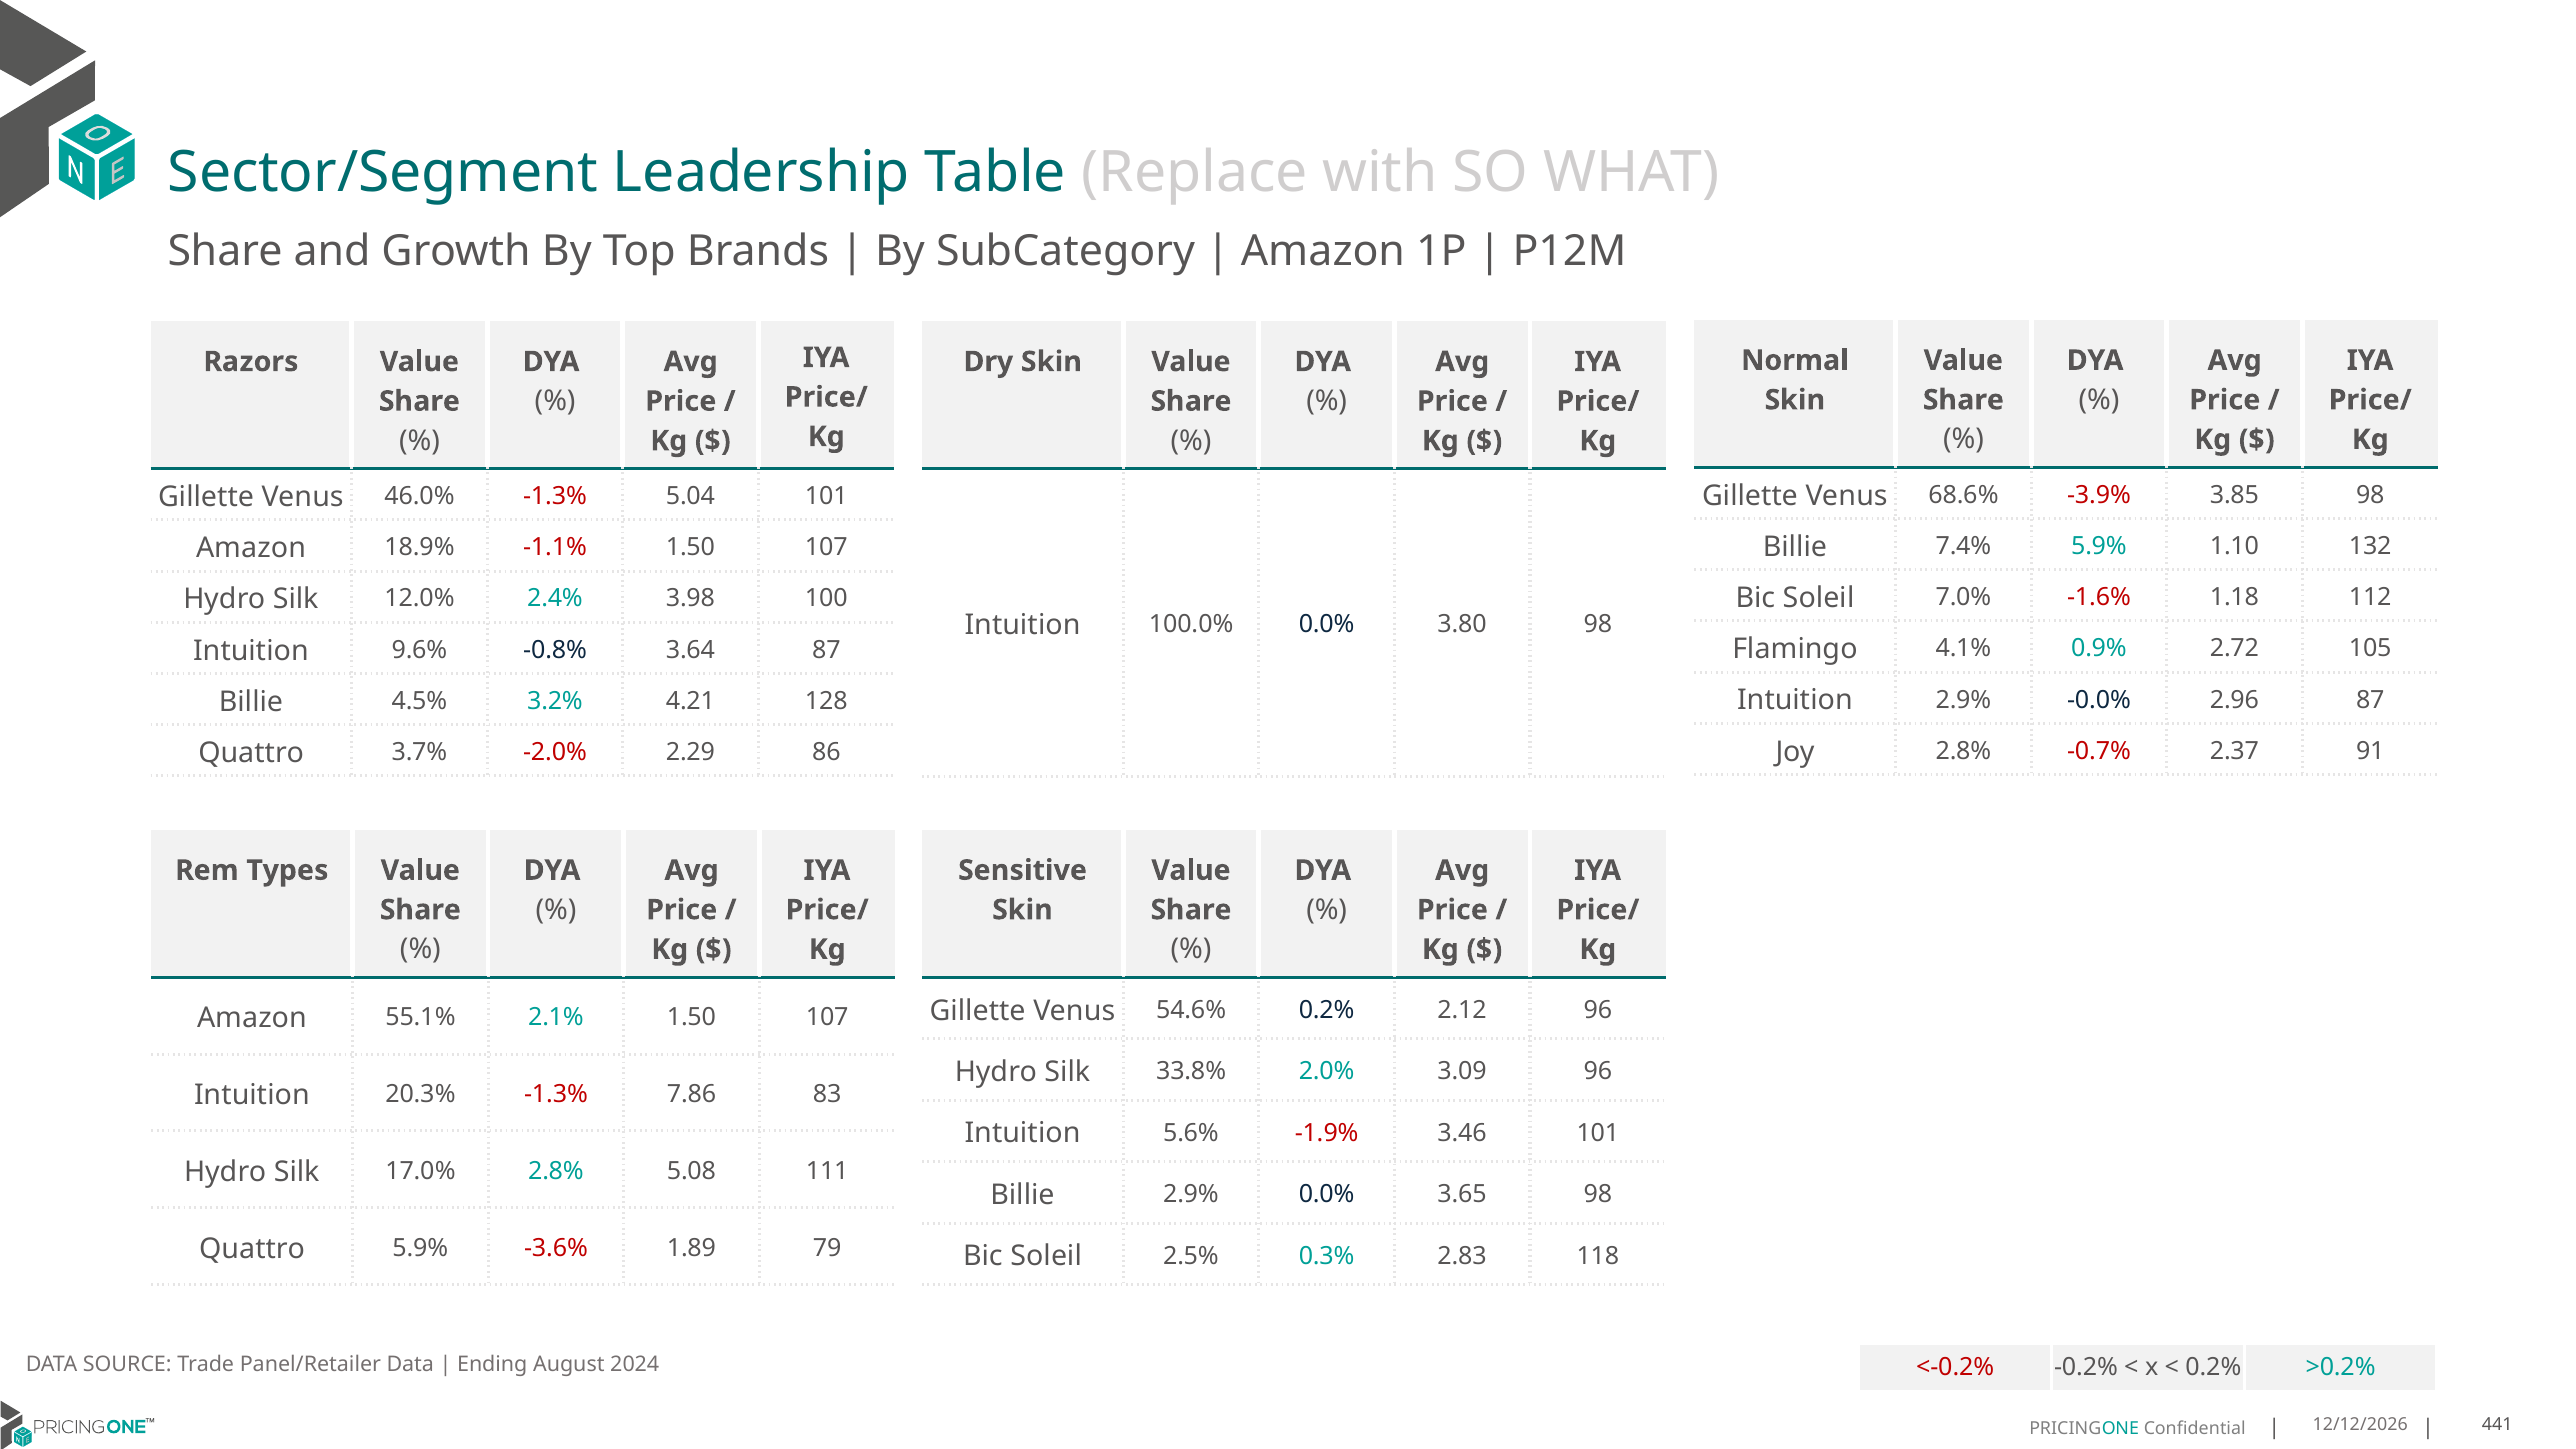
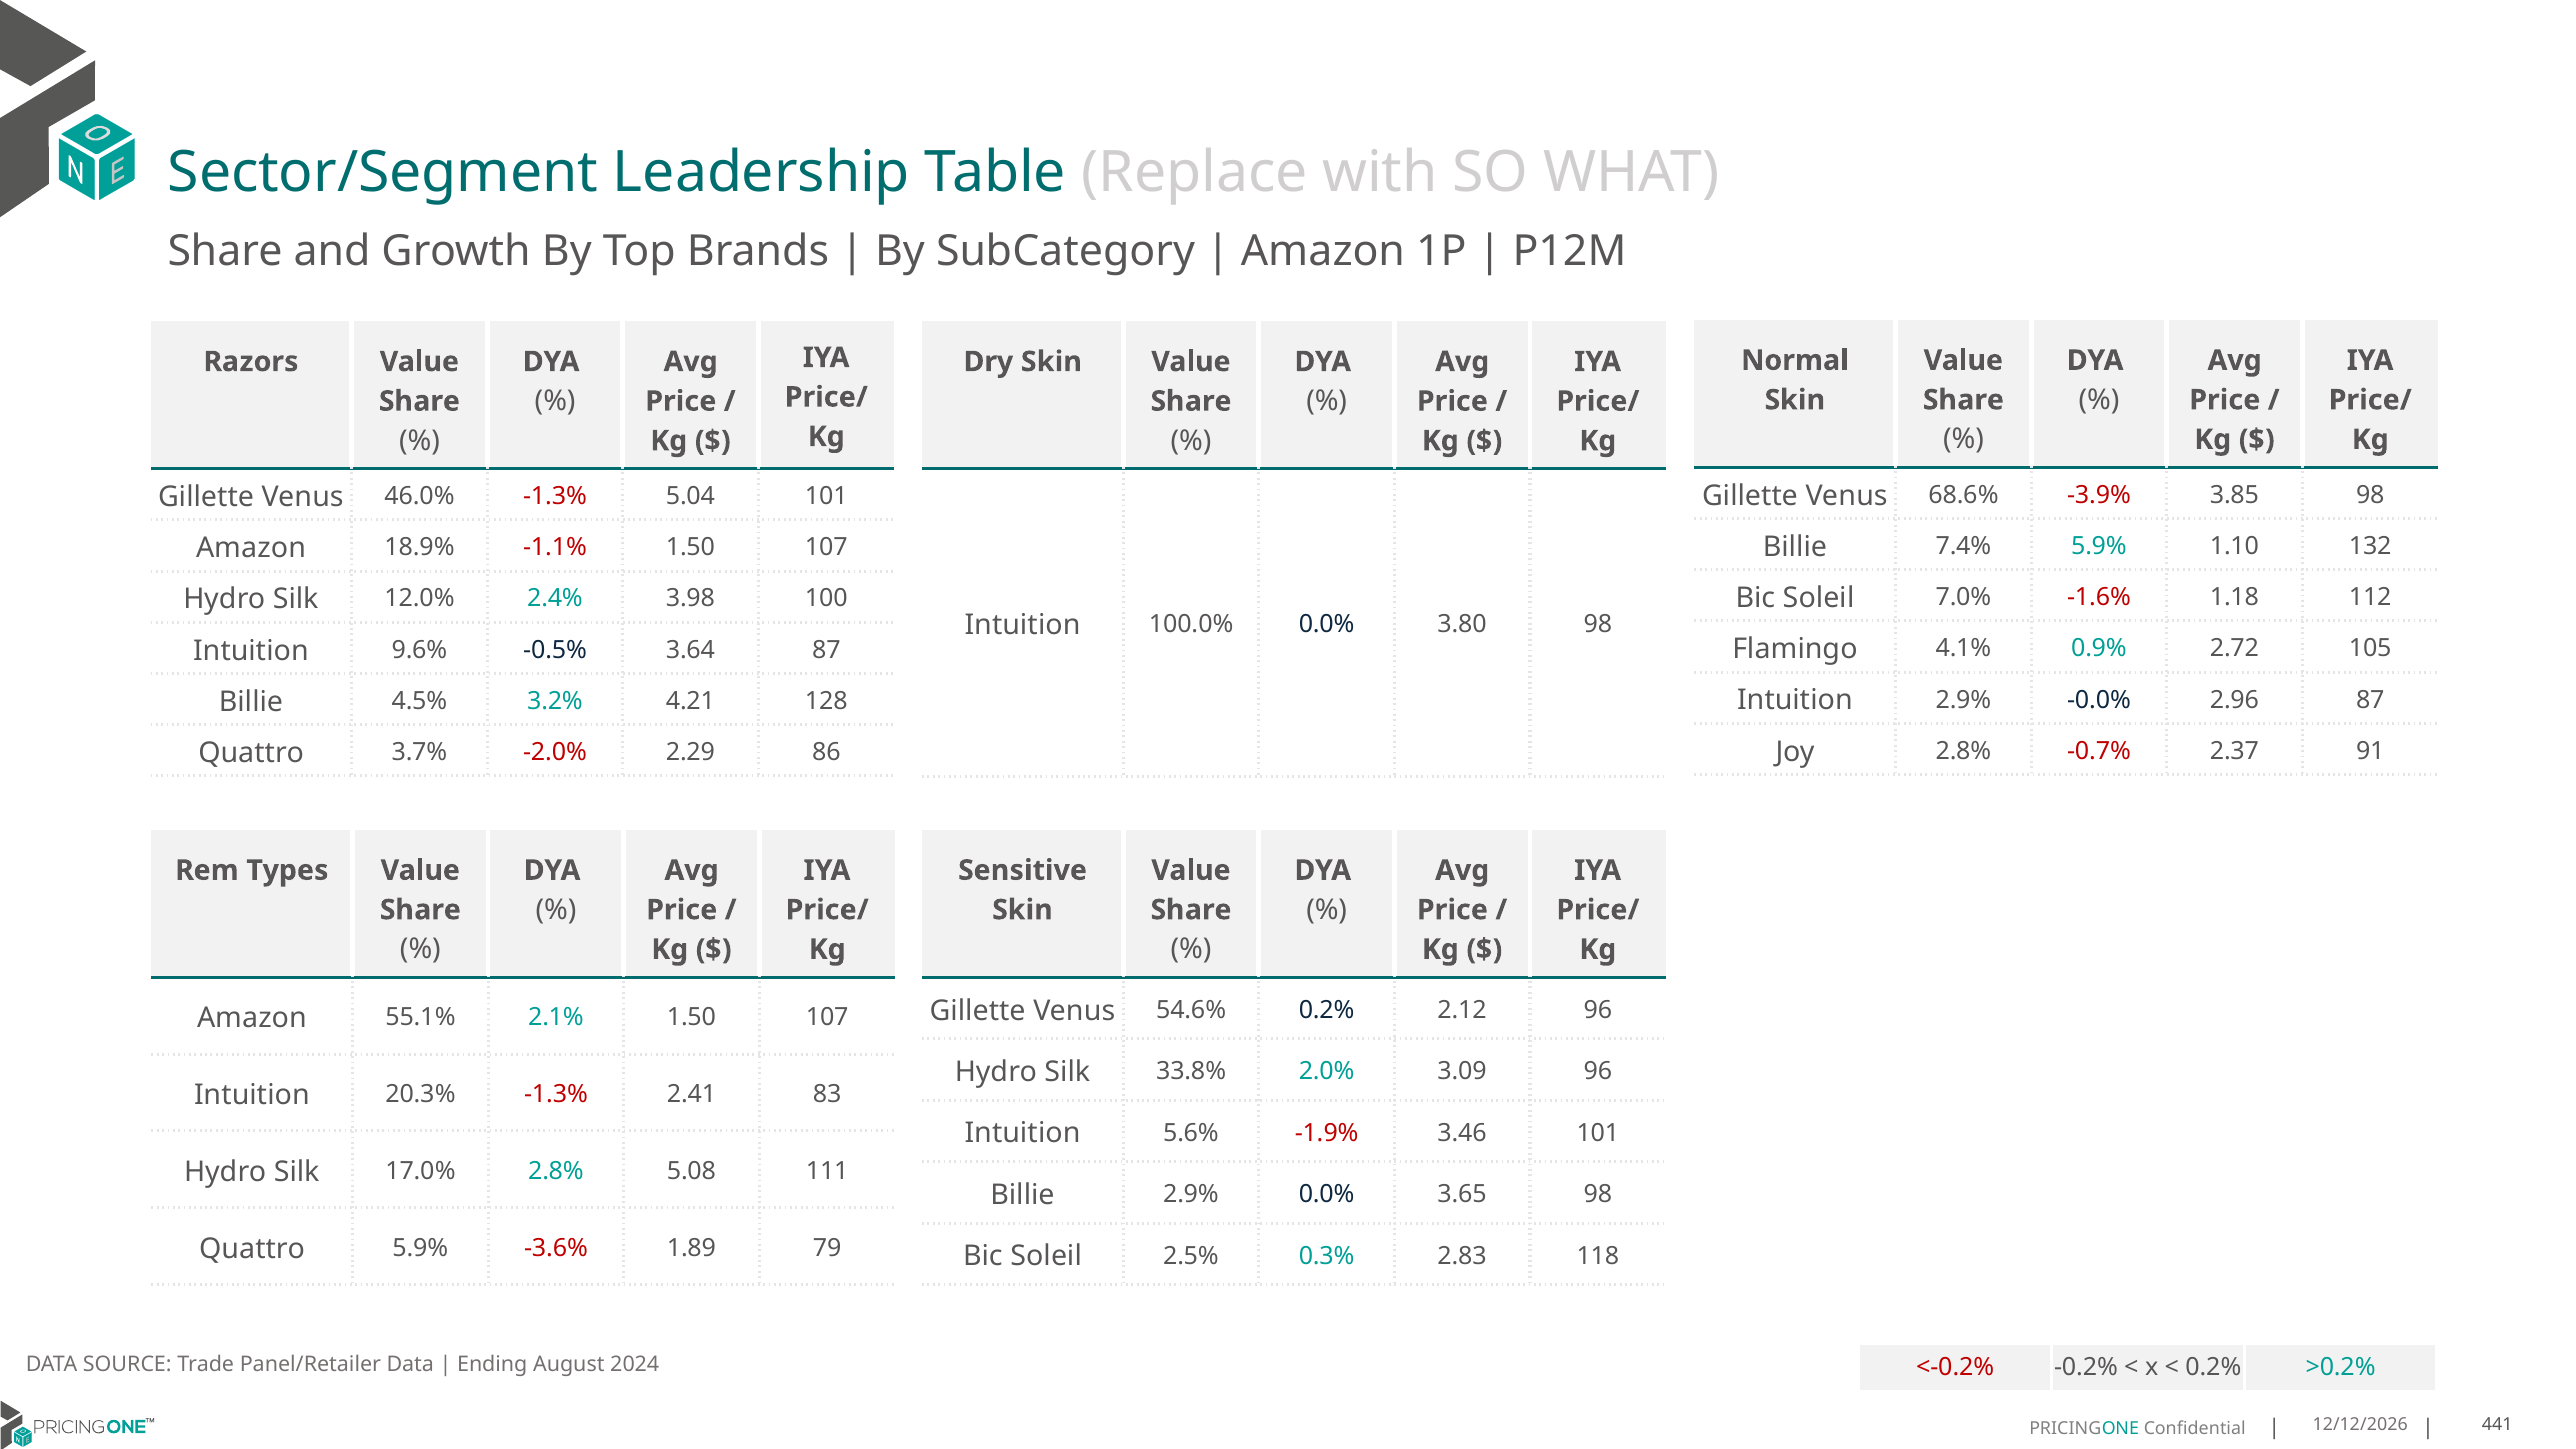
-0.8%: -0.8% -> -0.5% (555, 650)
7.86: 7.86 -> 2.41 (691, 1095)
